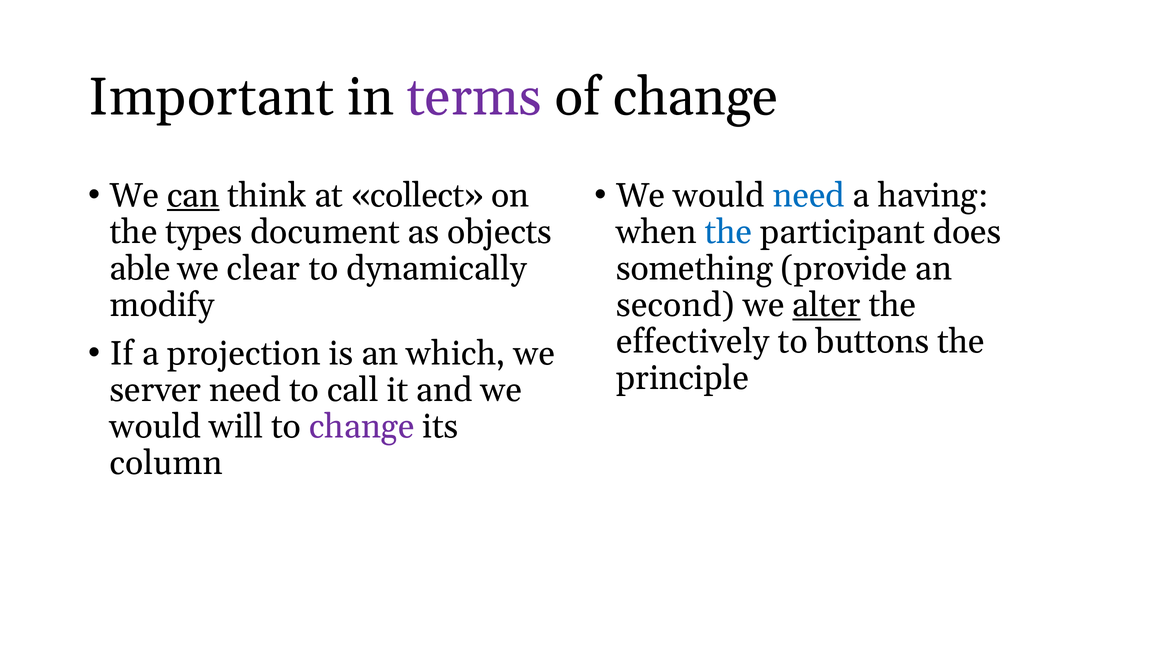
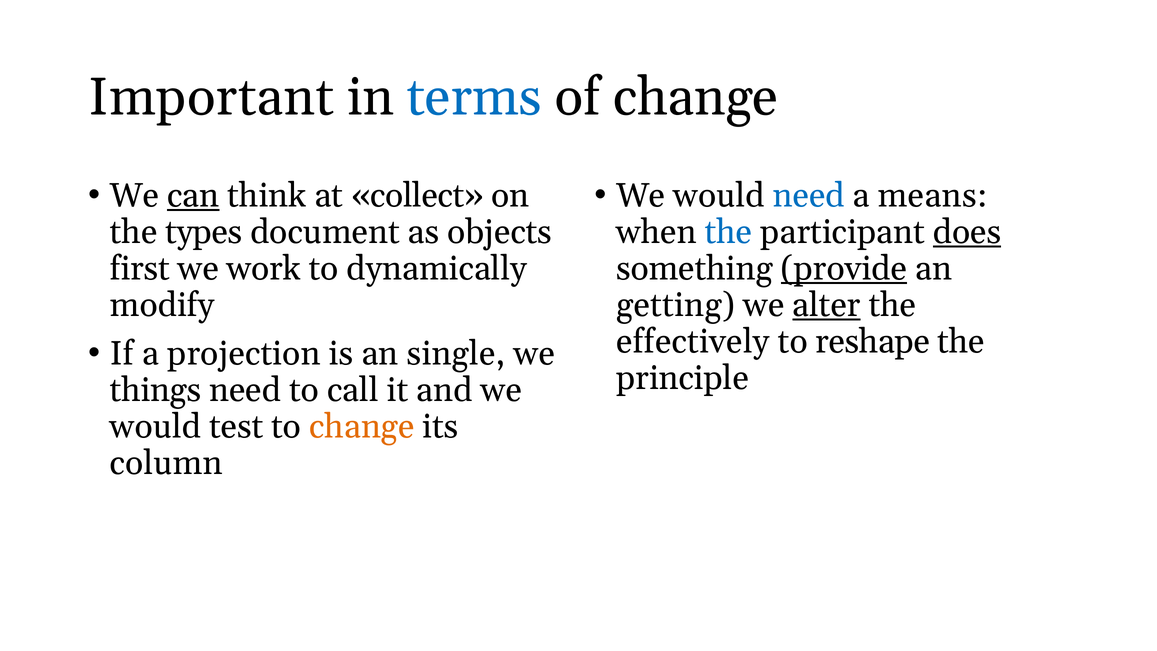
terms colour: purple -> blue (474, 97)
having: having -> means (933, 196)
does underline: none -> present (967, 232)
able: able -> first (140, 269)
clear: clear -> work (264, 269)
provide underline: none -> present (844, 269)
second: second -> getting (675, 305)
buttons: buttons -> reshape (873, 341)
which: which -> single (456, 353)
server: server -> things (156, 390)
will: will -> test (236, 426)
change colour: purple -> orange (362, 426)
